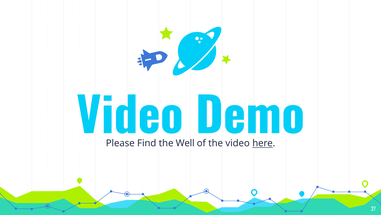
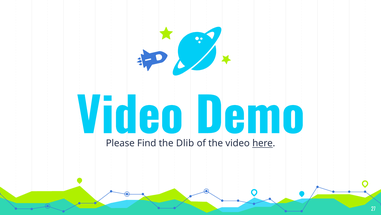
Well: Well -> Dlib (185, 143)
